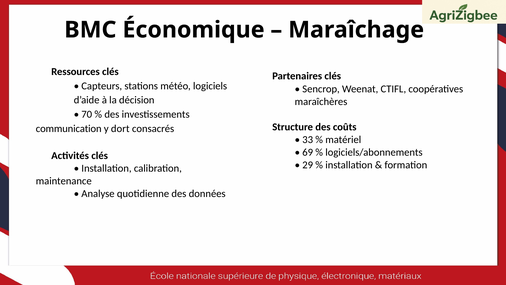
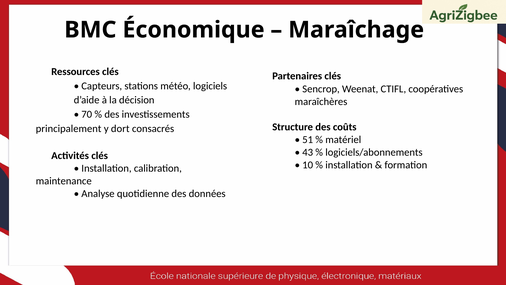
communication: communication -> principalement (69, 128)
33: 33 -> 51 (308, 139)
69: 69 -> 43 (308, 152)
29: 29 -> 10 (308, 165)
